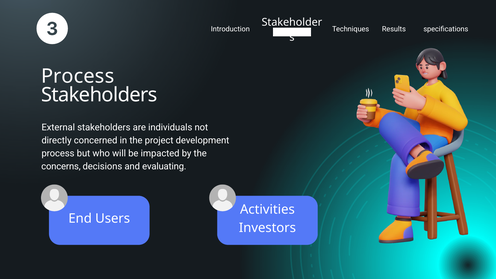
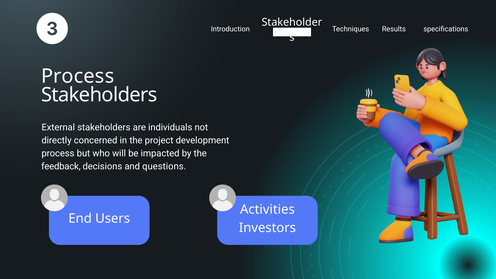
concerns: concerns -> feedback (61, 167)
evaluating: evaluating -> questions (164, 167)
